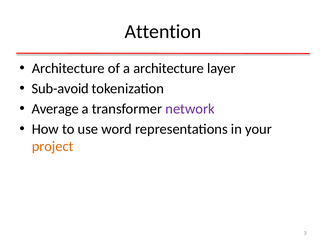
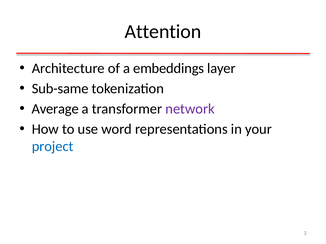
a architecture: architecture -> embeddings (169, 68)
Sub-avoid: Sub-avoid -> Sub-same (60, 89)
project colour: orange -> blue (53, 147)
